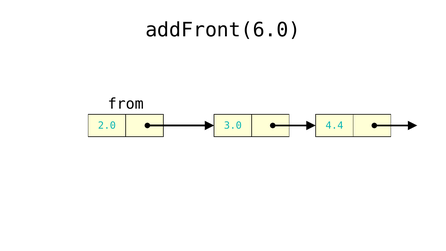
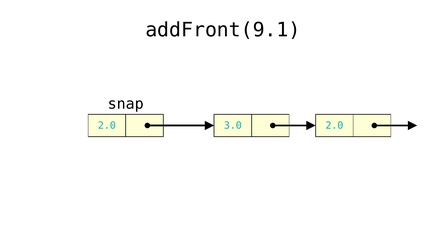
addFront(6.0: addFront(6.0 -> addFront(9.1 (223, 30)
from: from -> snap (126, 104)
3.0 4.4: 4.4 -> 2.0 (334, 126)
